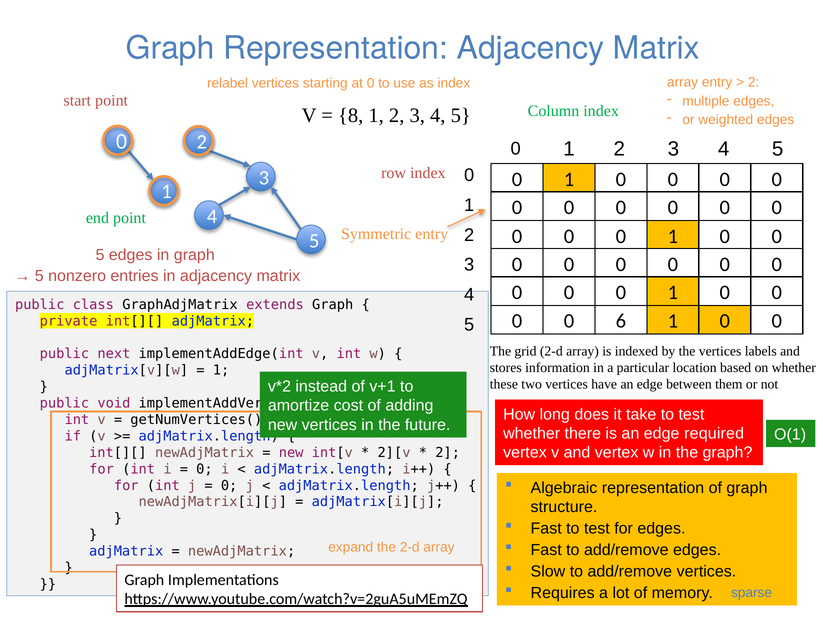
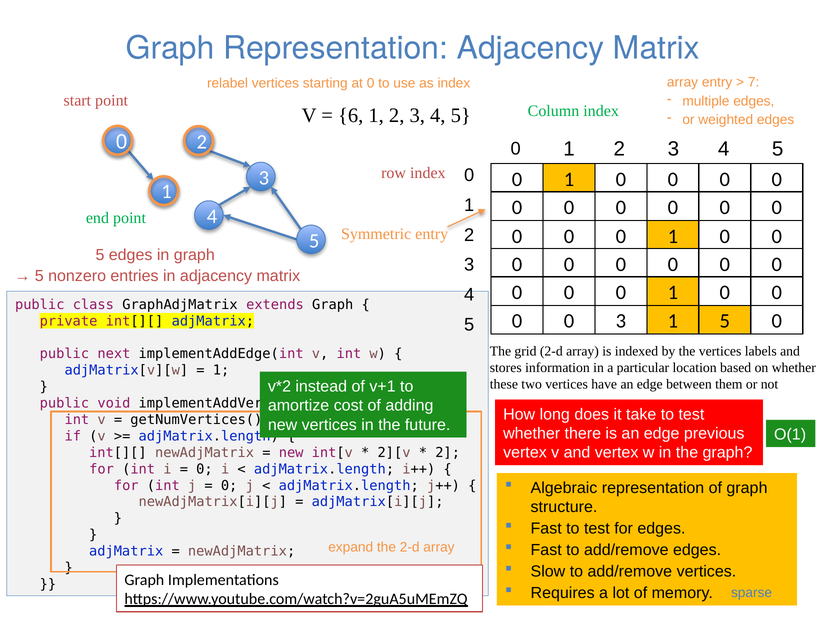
2: 2 -> 7 (754, 83)
8: 8 -> 6 (351, 115)
0 6: 6 -> 3 (621, 321)
0: 0 -> 5 (725, 321)
required: required -> previous (714, 434)
